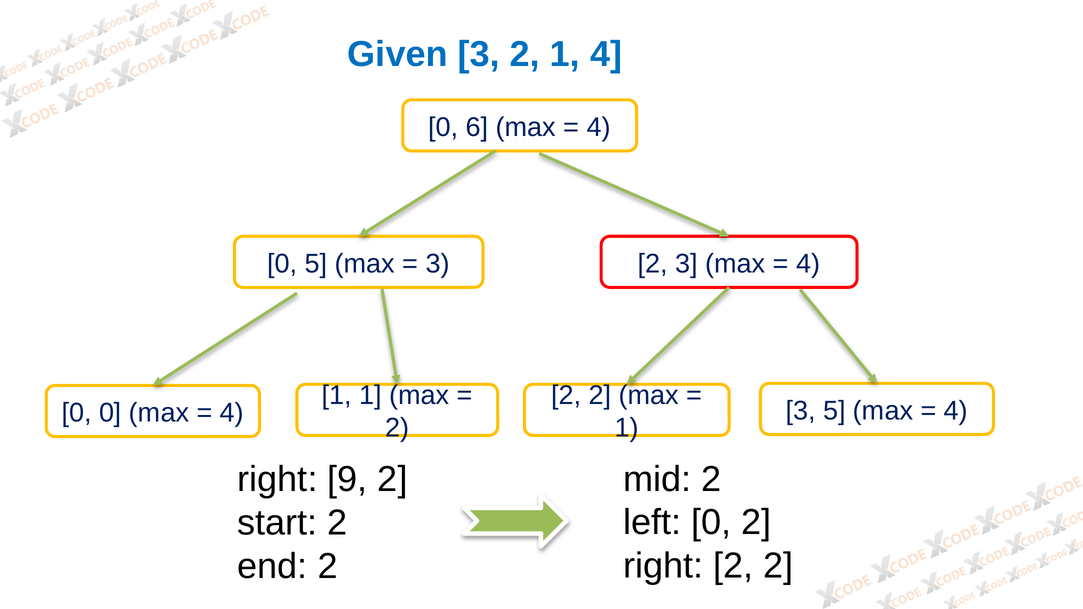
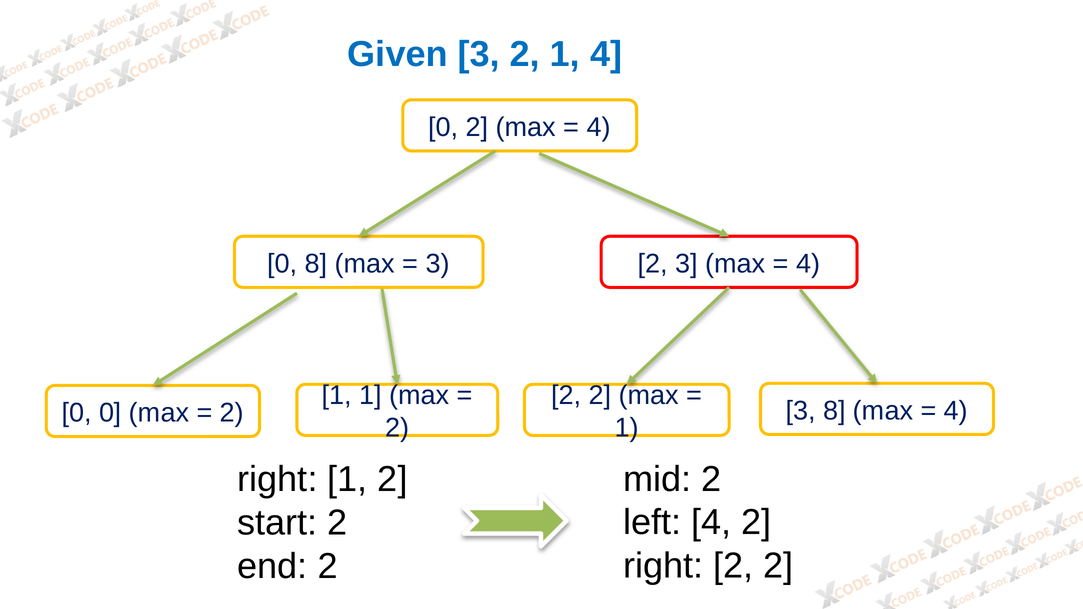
0 6: 6 -> 2 (477, 127)
0 5: 5 -> 8 (316, 264)
3 5: 5 -> 8 (834, 411)
4: 4 -> 2 (232, 413)
right 9: 9 -> 1 (347, 480)
left 0: 0 -> 4 (711, 523)
